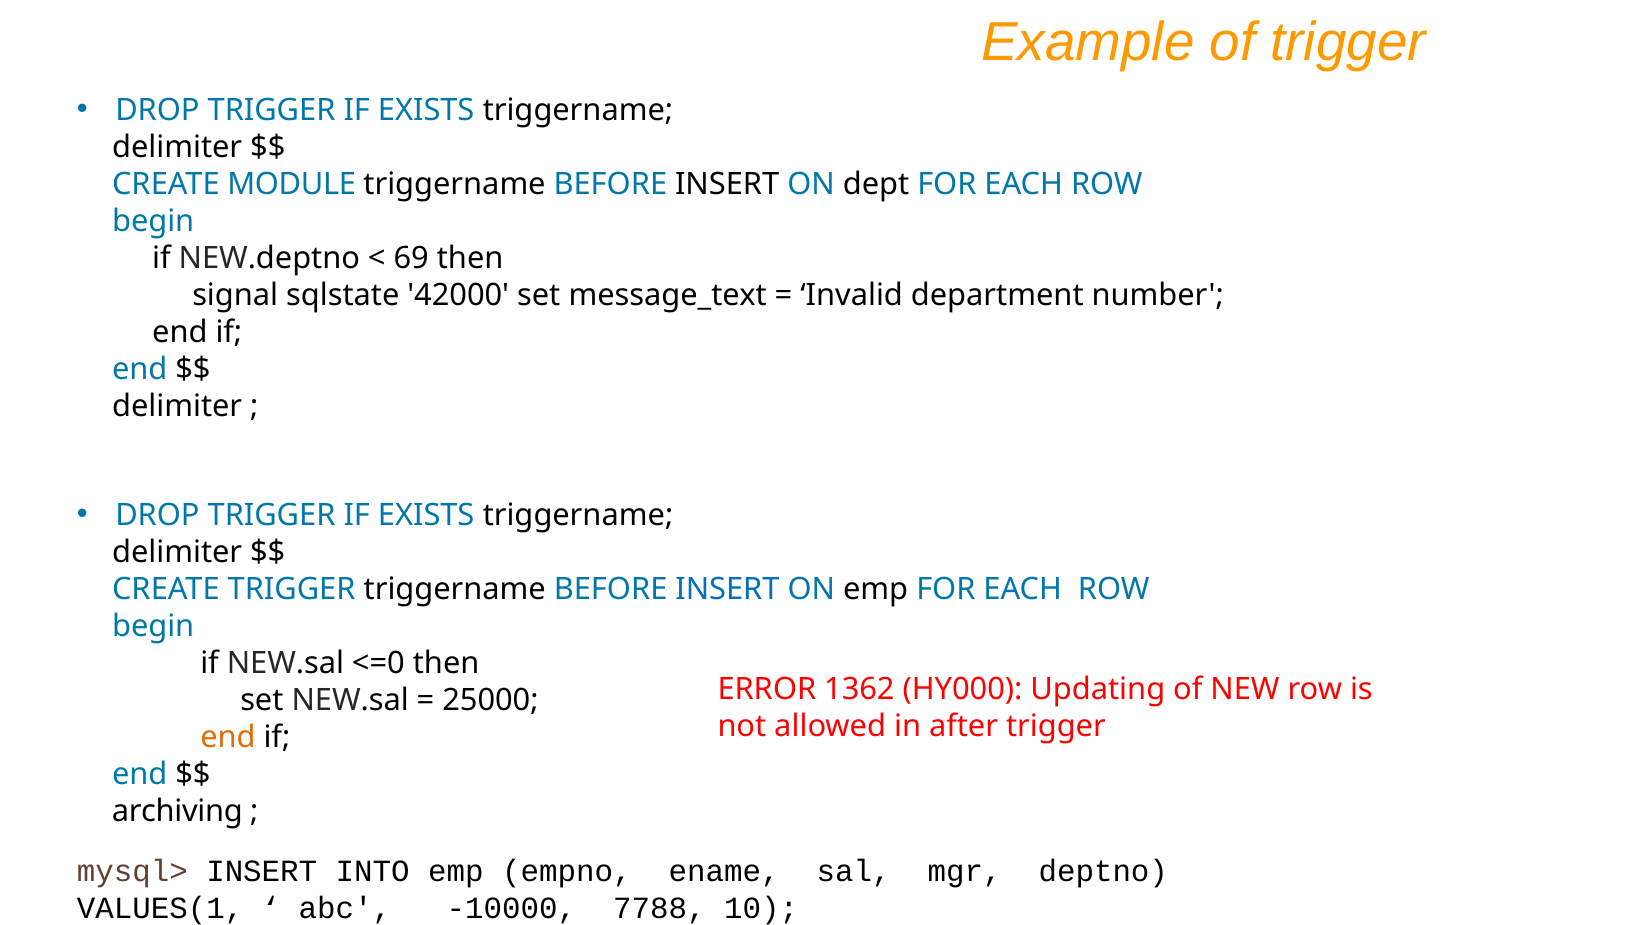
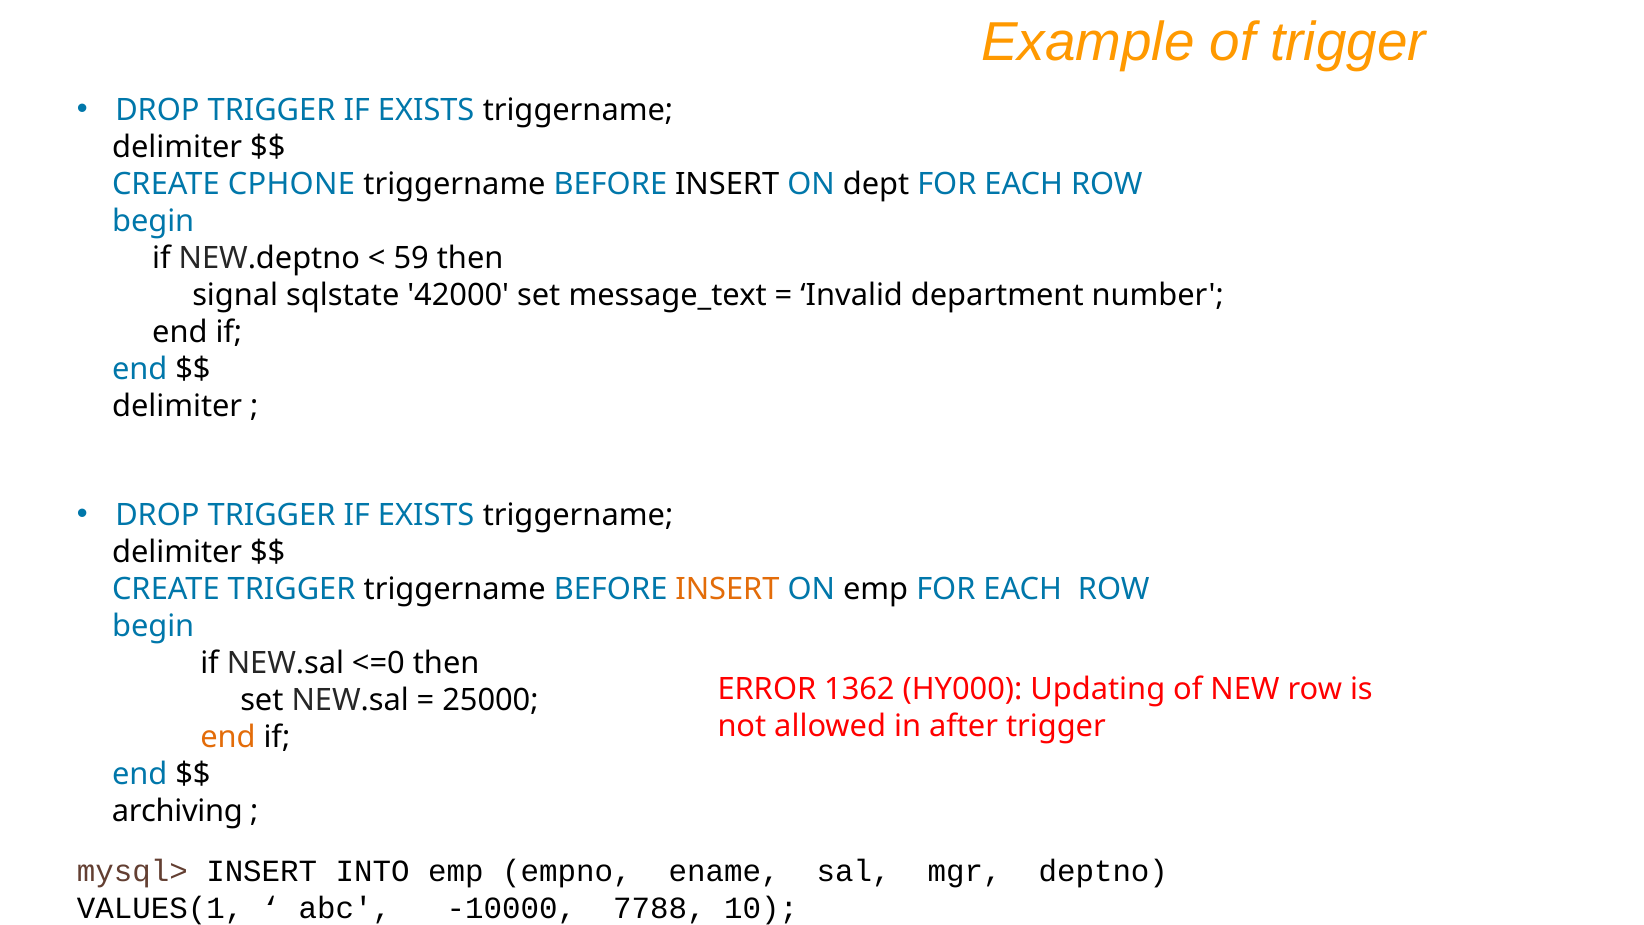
MODULE: MODULE -> CPHONE (291, 184)
69: 69 -> 59 (411, 258)
INSERT colour: blue -> orange (727, 589)
